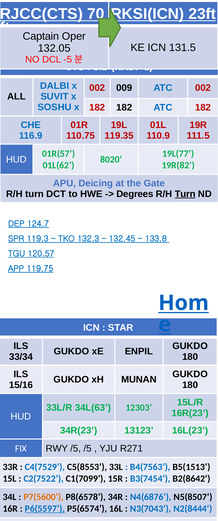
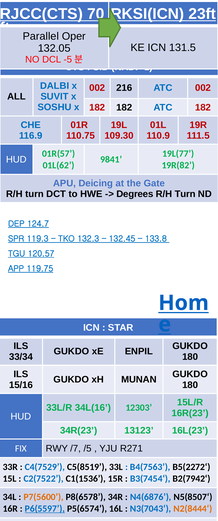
Captain: Captain -> Parallel (41, 36)
009: 009 -> 216 (124, 88)
119.35: 119.35 -> 109.30 (119, 136)
8020: 8020 -> 9841 (111, 160)
Turn underline: present -> none (185, 194)
34L(63: 34L(63 -> 34L(16 (93, 408)
RWY /5: /5 -> /7 (76, 449)
C5(8553: C5(8553 -> C5(8519 (87, 467)
B5(1513‘: B5(1513‘ -> B5(2272‘ (191, 467)
C1(7099: C1(7099 -> C1(1536 (86, 479)
B2(8642‘: B2(8642‘ -> B2(7942‘ (192, 479)
N2(8444‘ colour: blue -> orange (193, 509)
